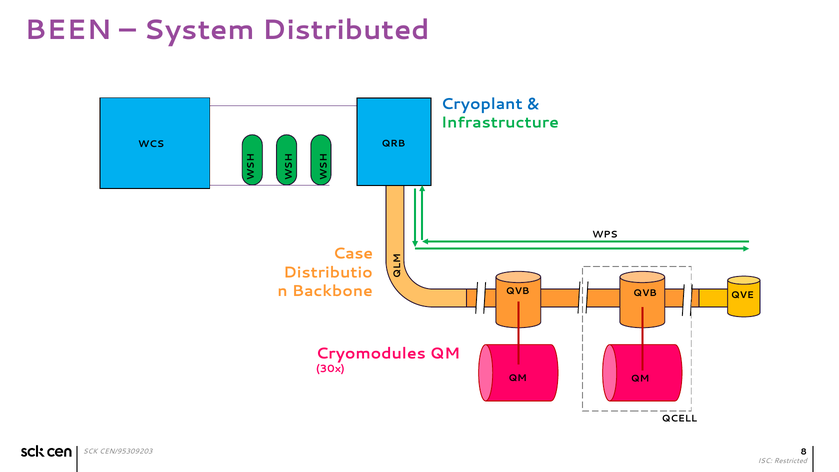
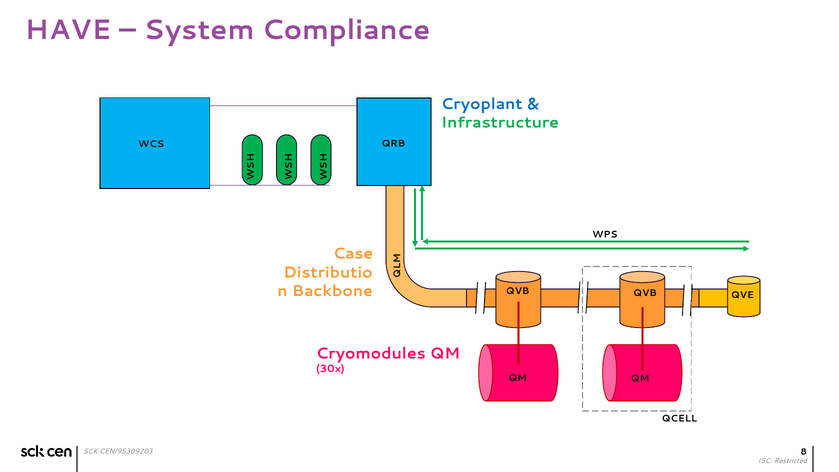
BEEN: BEEN -> HAVE (68, 30)
Distributed: Distributed -> Compliance (346, 30)
